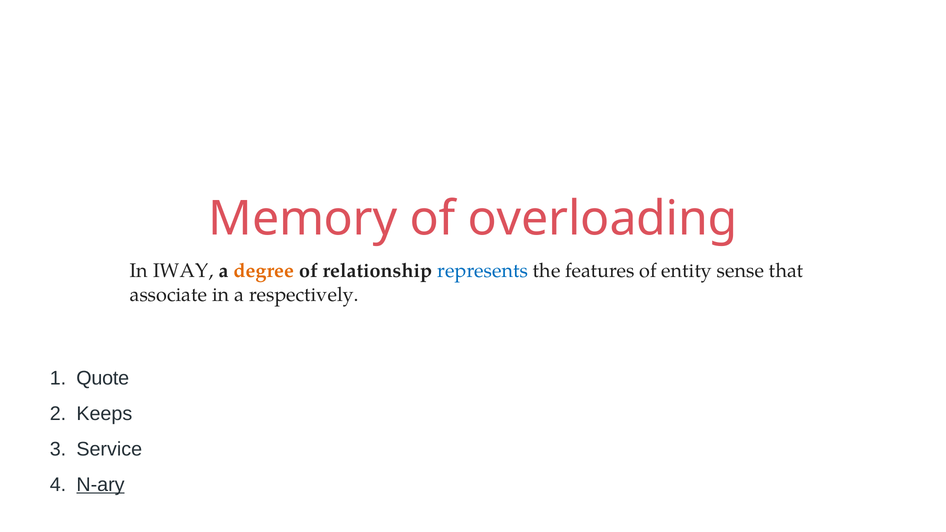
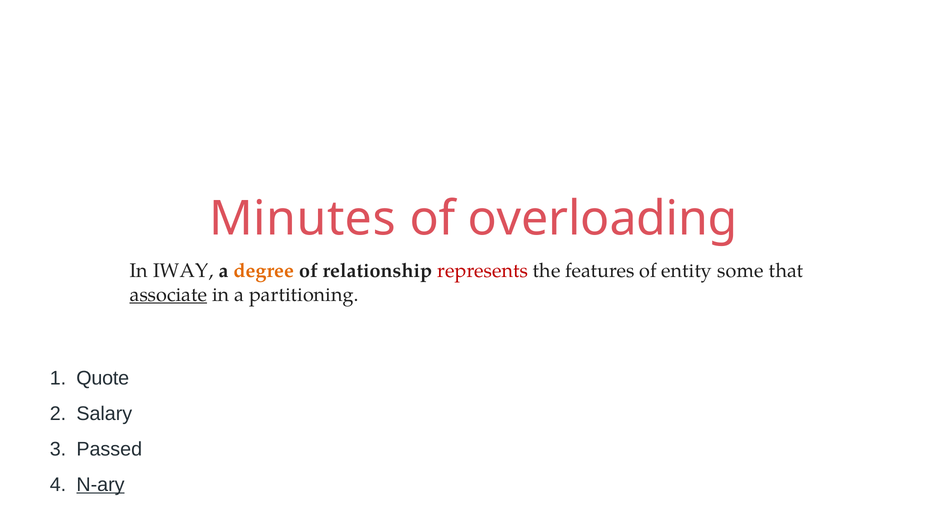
Memory: Memory -> Minutes (303, 219)
represents colour: blue -> red (483, 271)
sense: sense -> some (740, 271)
associate underline: none -> present (168, 295)
respectively: respectively -> partitioning (304, 295)
Keeps: Keeps -> Salary (104, 414)
Service: Service -> Passed (109, 449)
